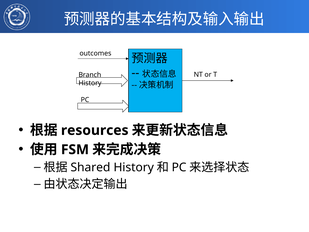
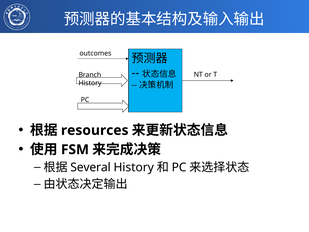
Shared: Shared -> Several (91, 167)
